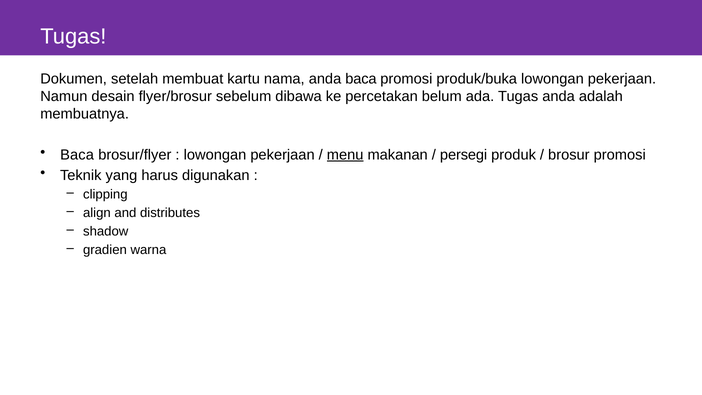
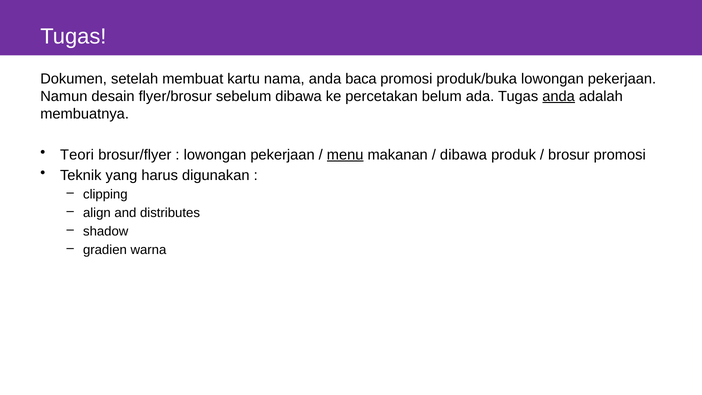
anda underline: none -> present (559, 96)
Baca: Baca -> Teori (77, 155)
persegi: persegi -> dibawa (463, 155)
